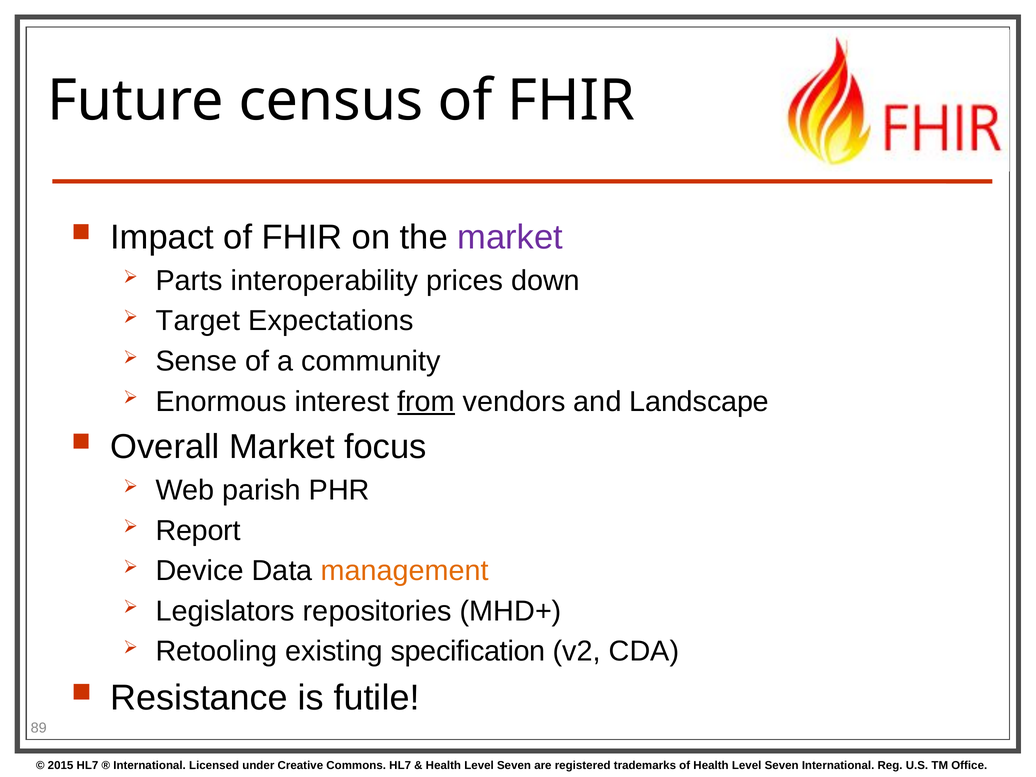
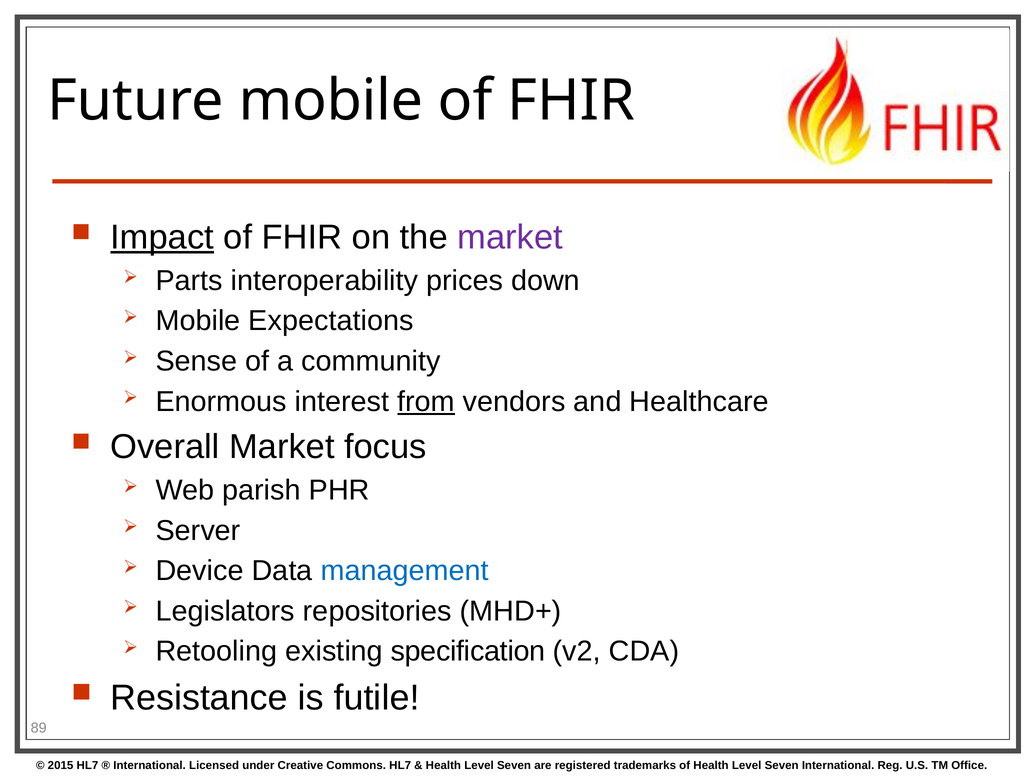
Future census: census -> mobile (331, 101)
Impact underline: none -> present (162, 237)
Target: Target -> Mobile (198, 321)
Landscape: Landscape -> Healthcare (699, 402)
Report: Report -> Server (198, 531)
management colour: orange -> blue (405, 571)
